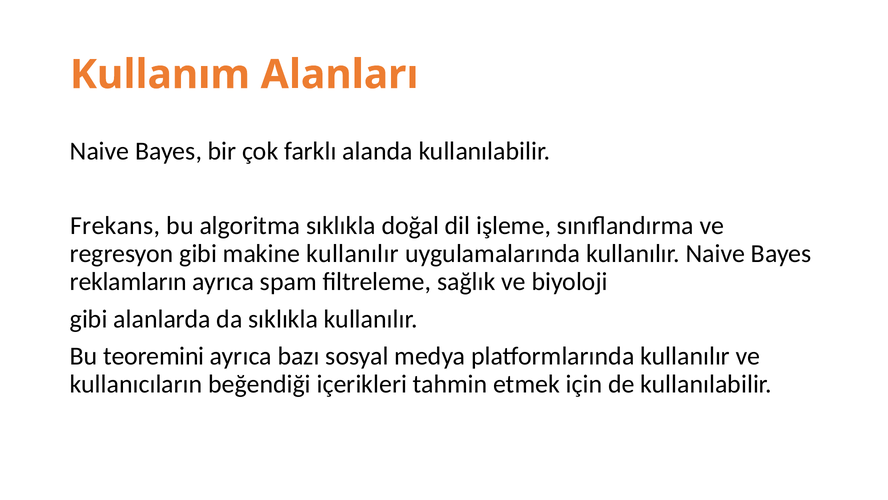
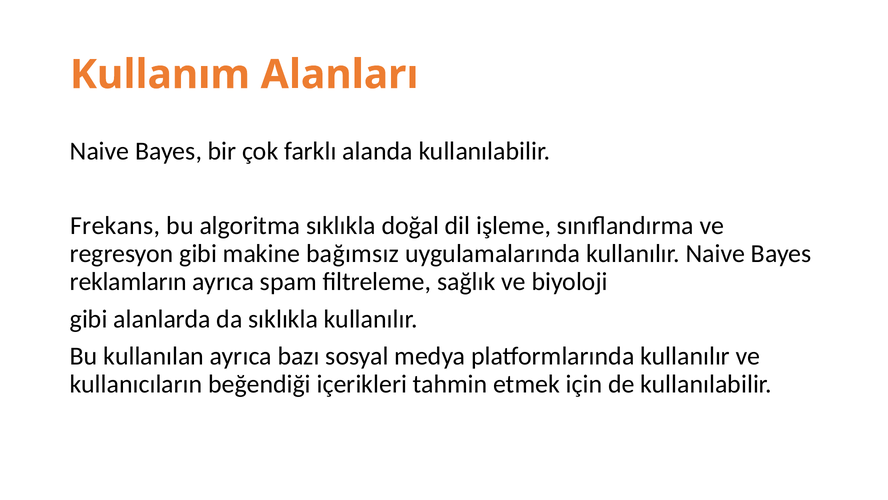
makine kullanılır: kullanılır -> bağımsız (353, 254)
teoremini: teoremini -> kullanılan (154, 356)
